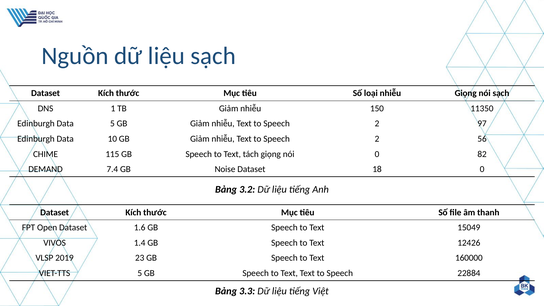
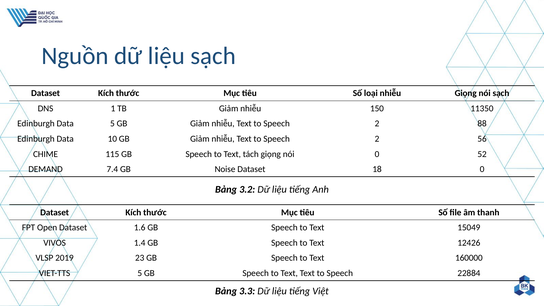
97: 97 -> 88 (482, 124)
82: 82 -> 52 (482, 154)
